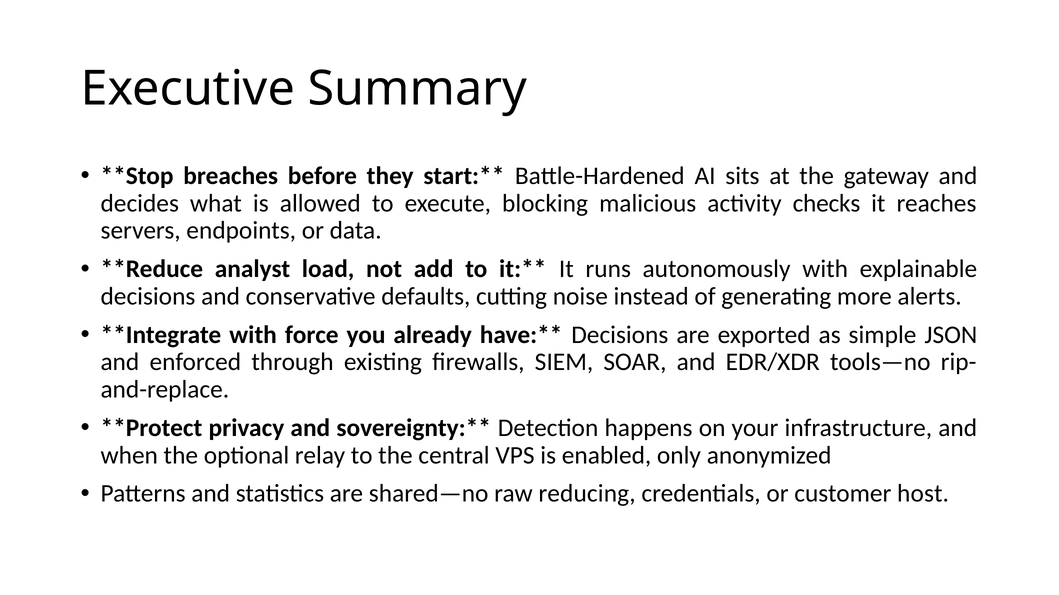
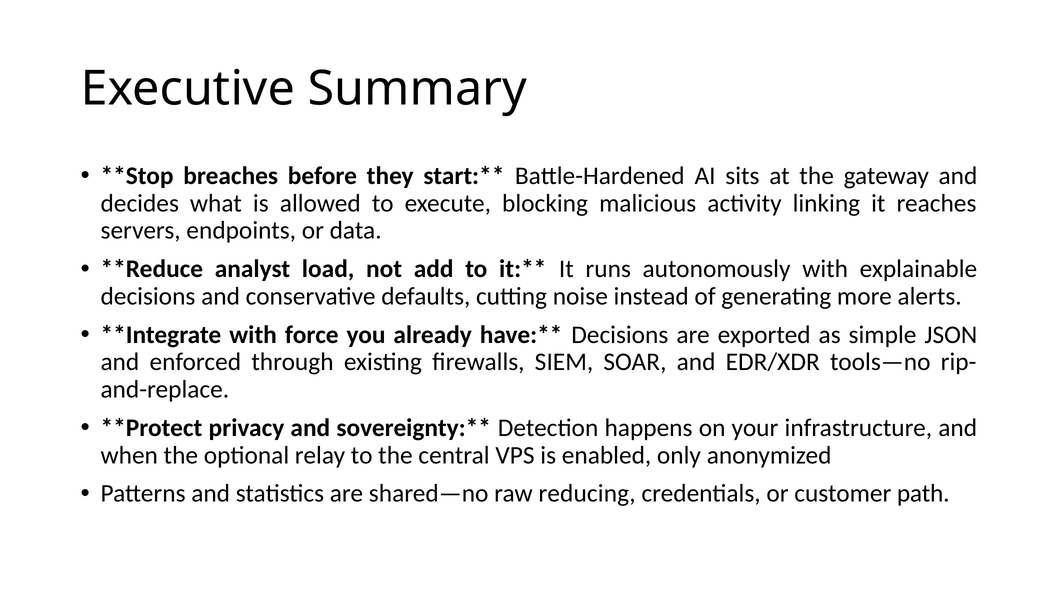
checks: checks -> linking (826, 203)
host: host -> path (923, 494)
